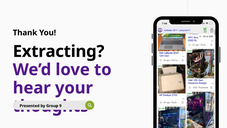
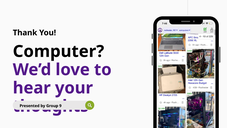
Extracting: Extracting -> Computer (58, 51)
